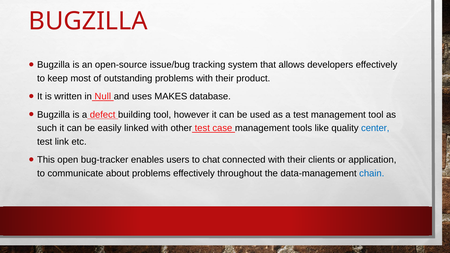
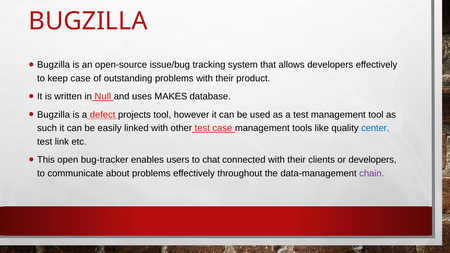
keep most: most -> case (81, 78)
building: building -> projects (134, 115)
or application: application -> developers (372, 160)
chain colour: blue -> purple (372, 173)
